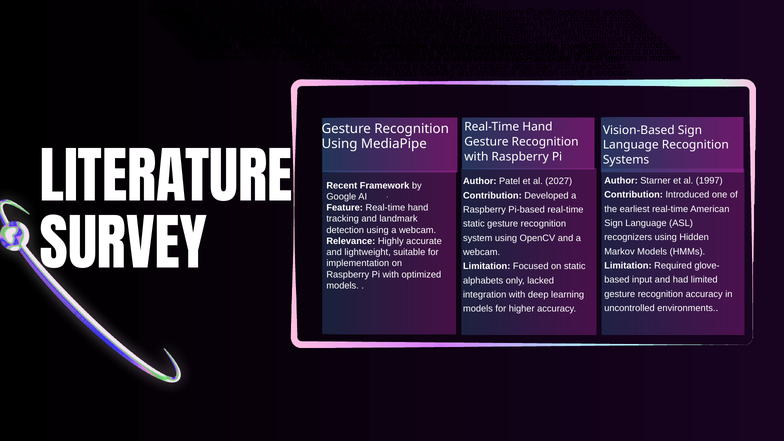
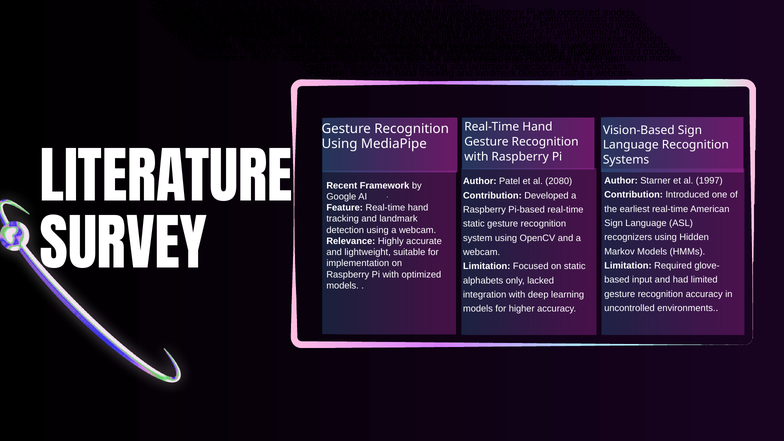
2027: 2027 -> 2080 (559, 181)
